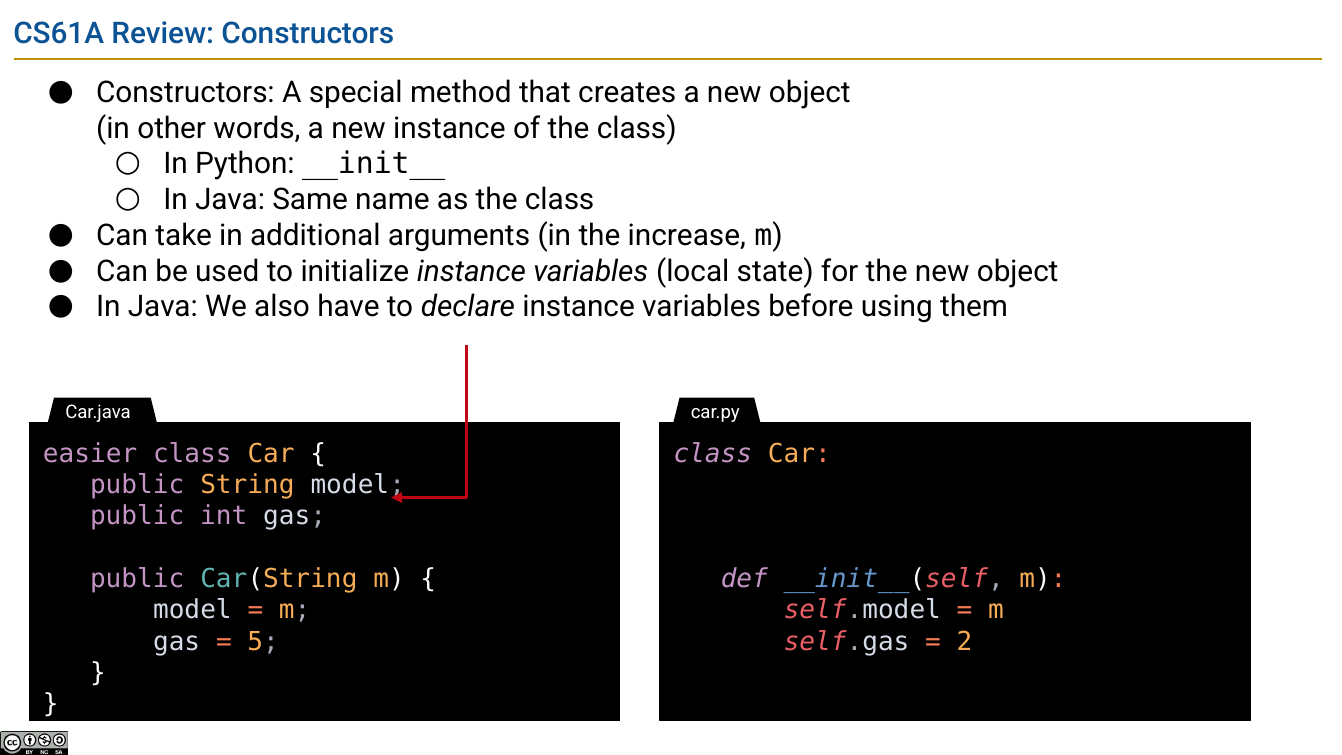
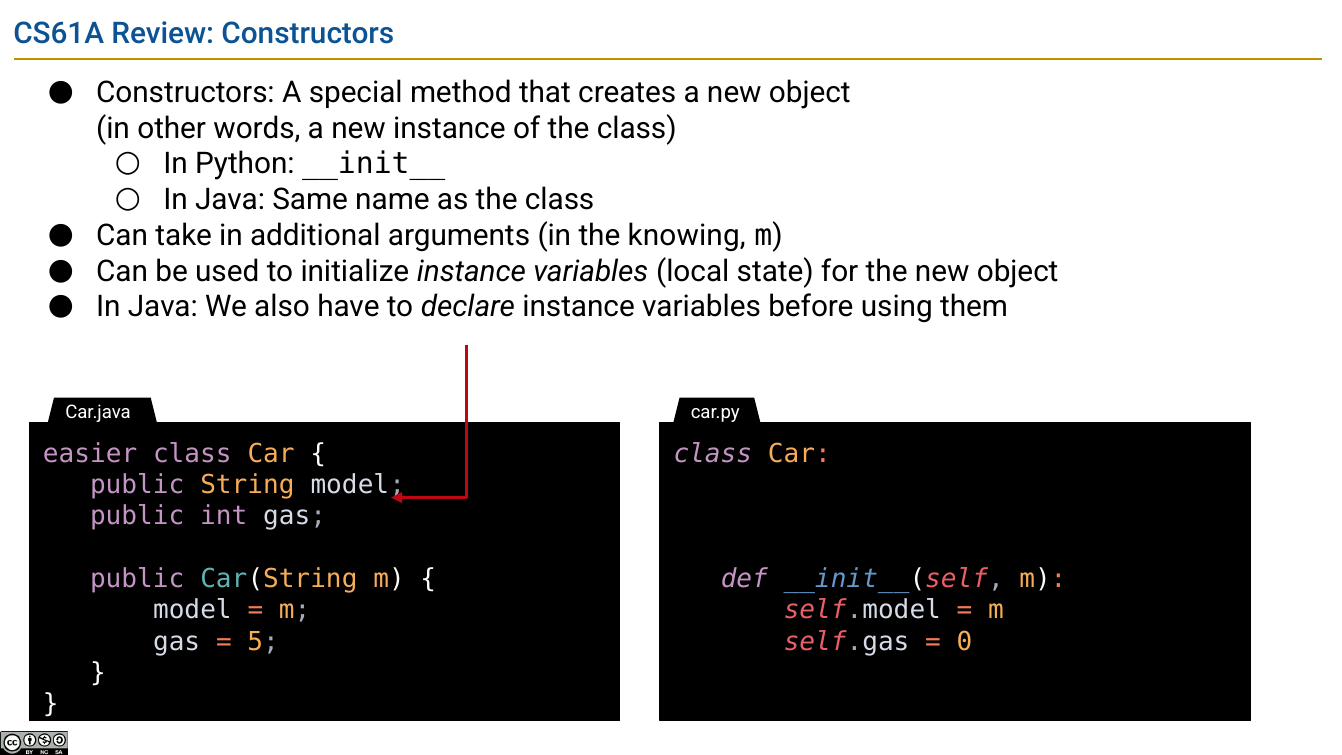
increase: increase -> knowing (687, 235)
2: 2 -> 0 (964, 642)
